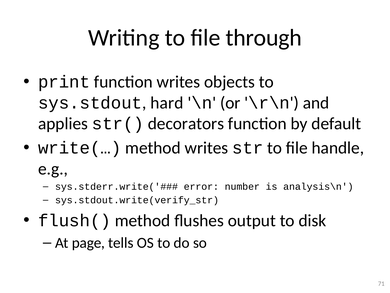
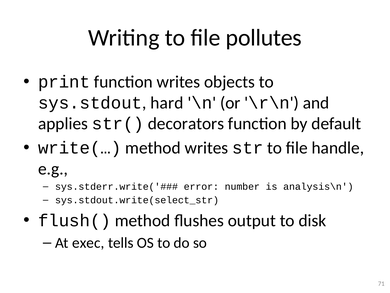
through: through -> pollutes (264, 38)
sys.stdout.write(verify_str: sys.stdout.write(verify_str -> sys.stdout.write(select_str (137, 200)
page: page -> exec (88, 243)
